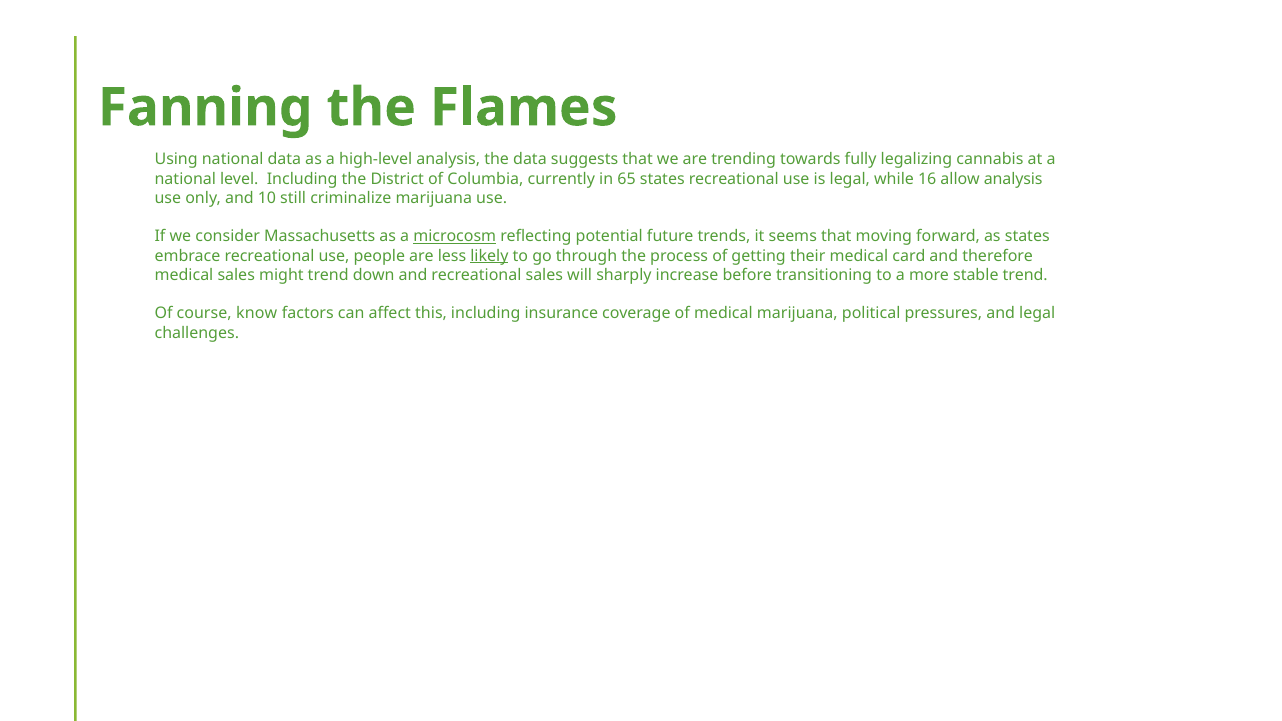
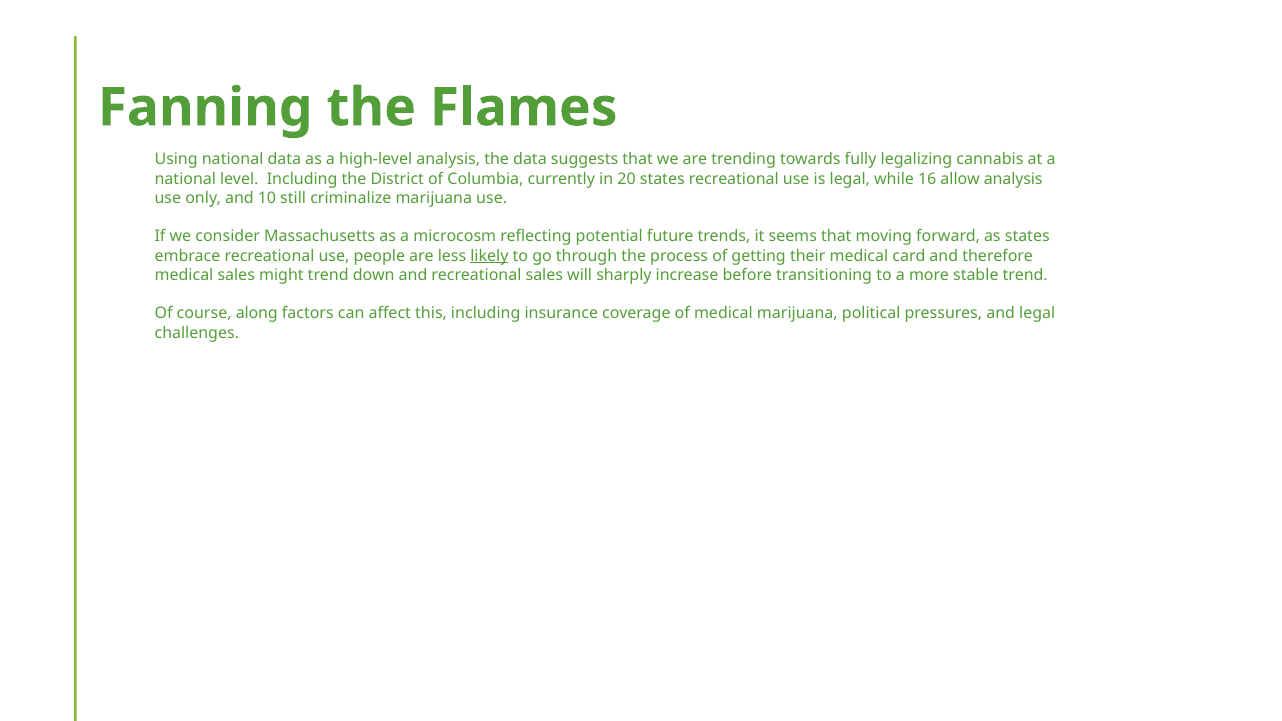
65: 65 -> 20 (627, 179)
microcosm underline: present -> none (455, 237)
know: know -> along (257, 314)
